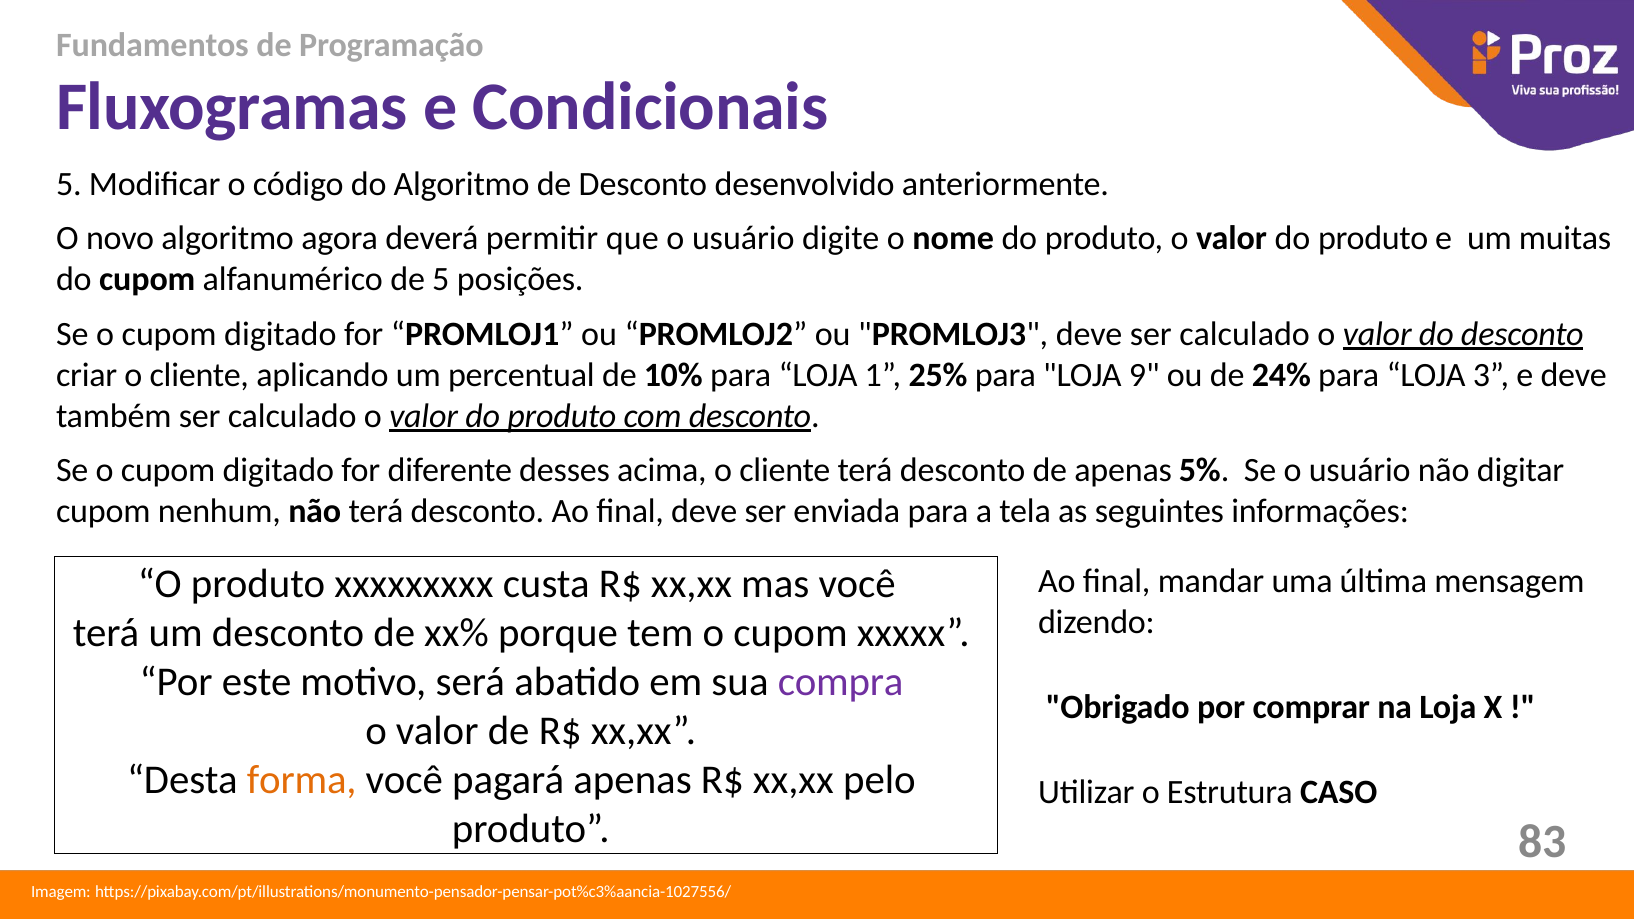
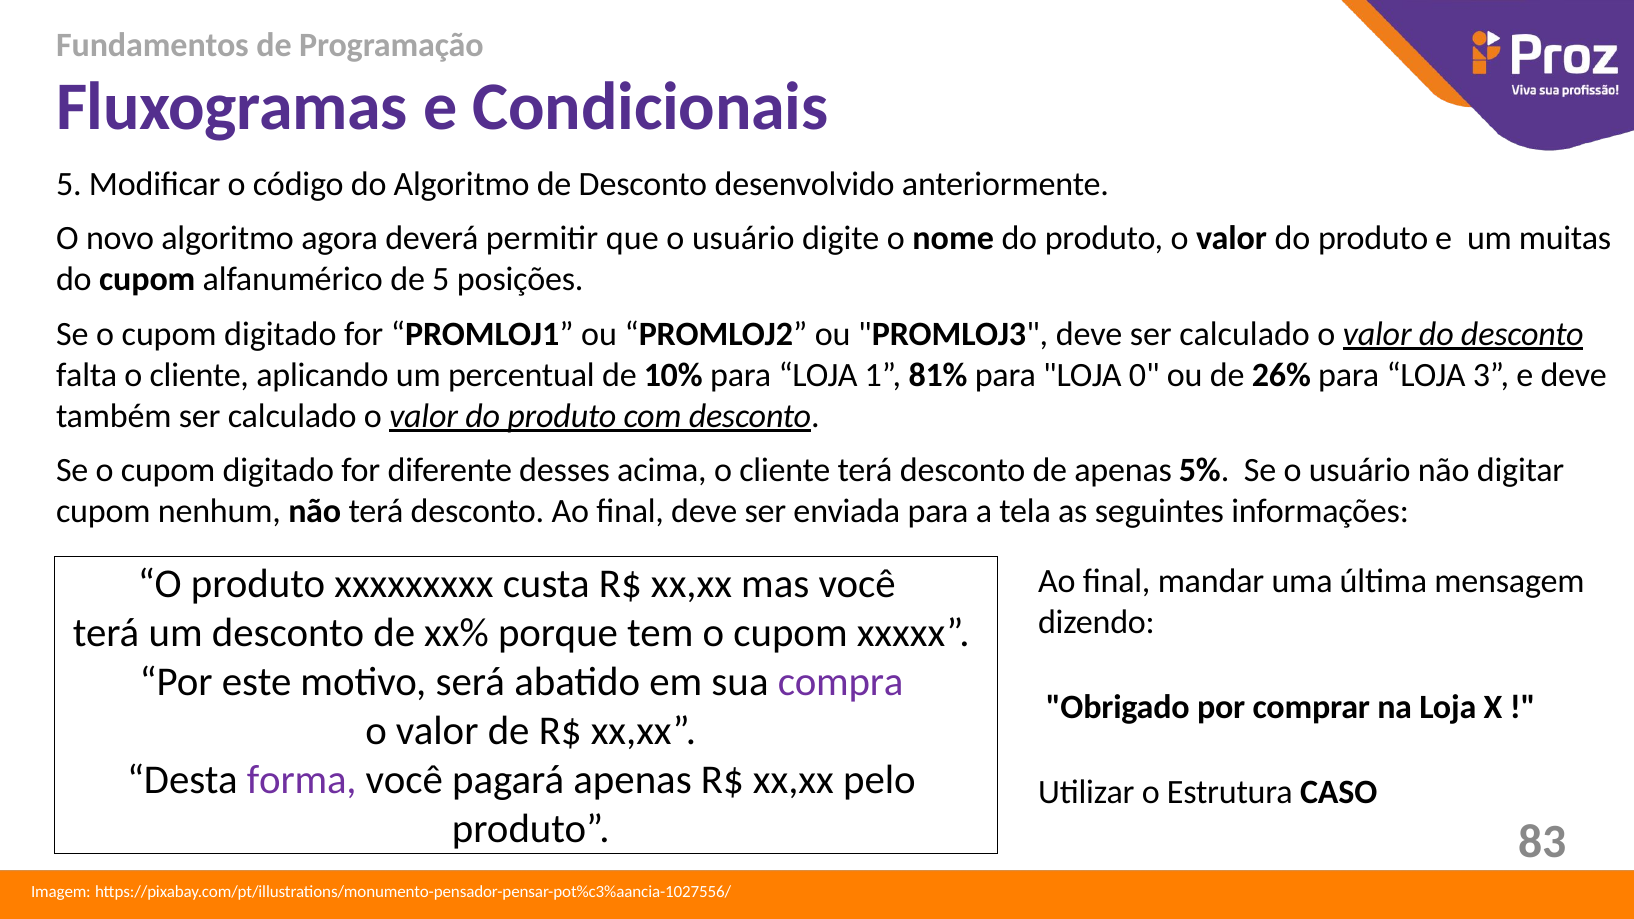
criar: criar -> falta (87, 375)
25%: 25% -> 81% (938, 375)
9: 9 -> 0 (1144, 375)
24%: 24% -> 26% (1281, 375)
forma colour: orange -> purple (302, 780)
